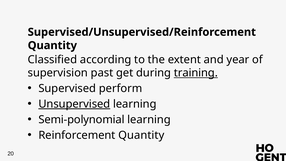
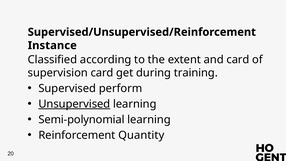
Quantity: Quantity -> Instance (52, 45)
and year: year -> card (238, 60)
supervision past: past -> card (102, 73)
training underline: present -> none (196, 73)
